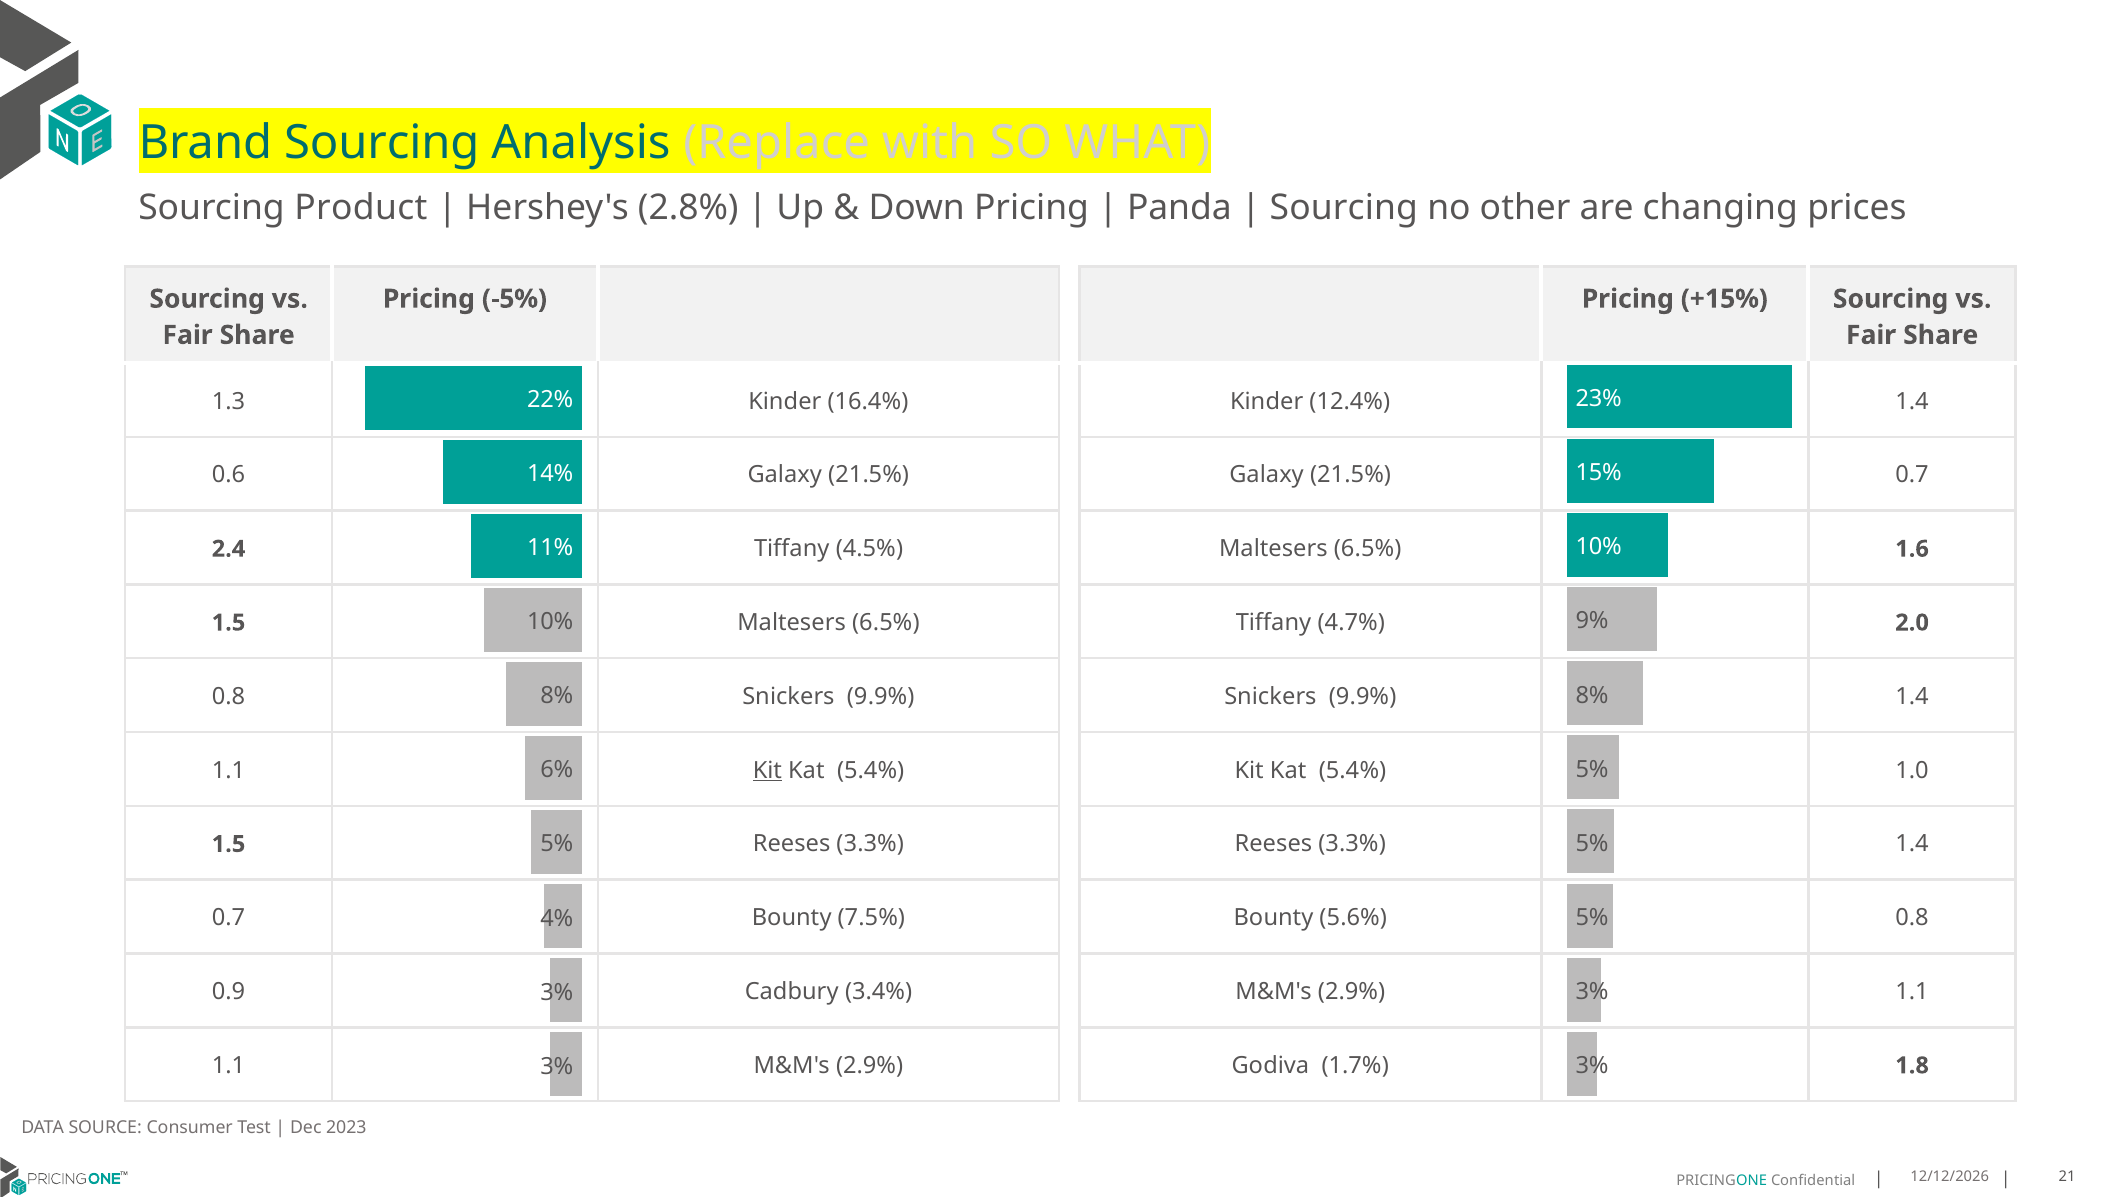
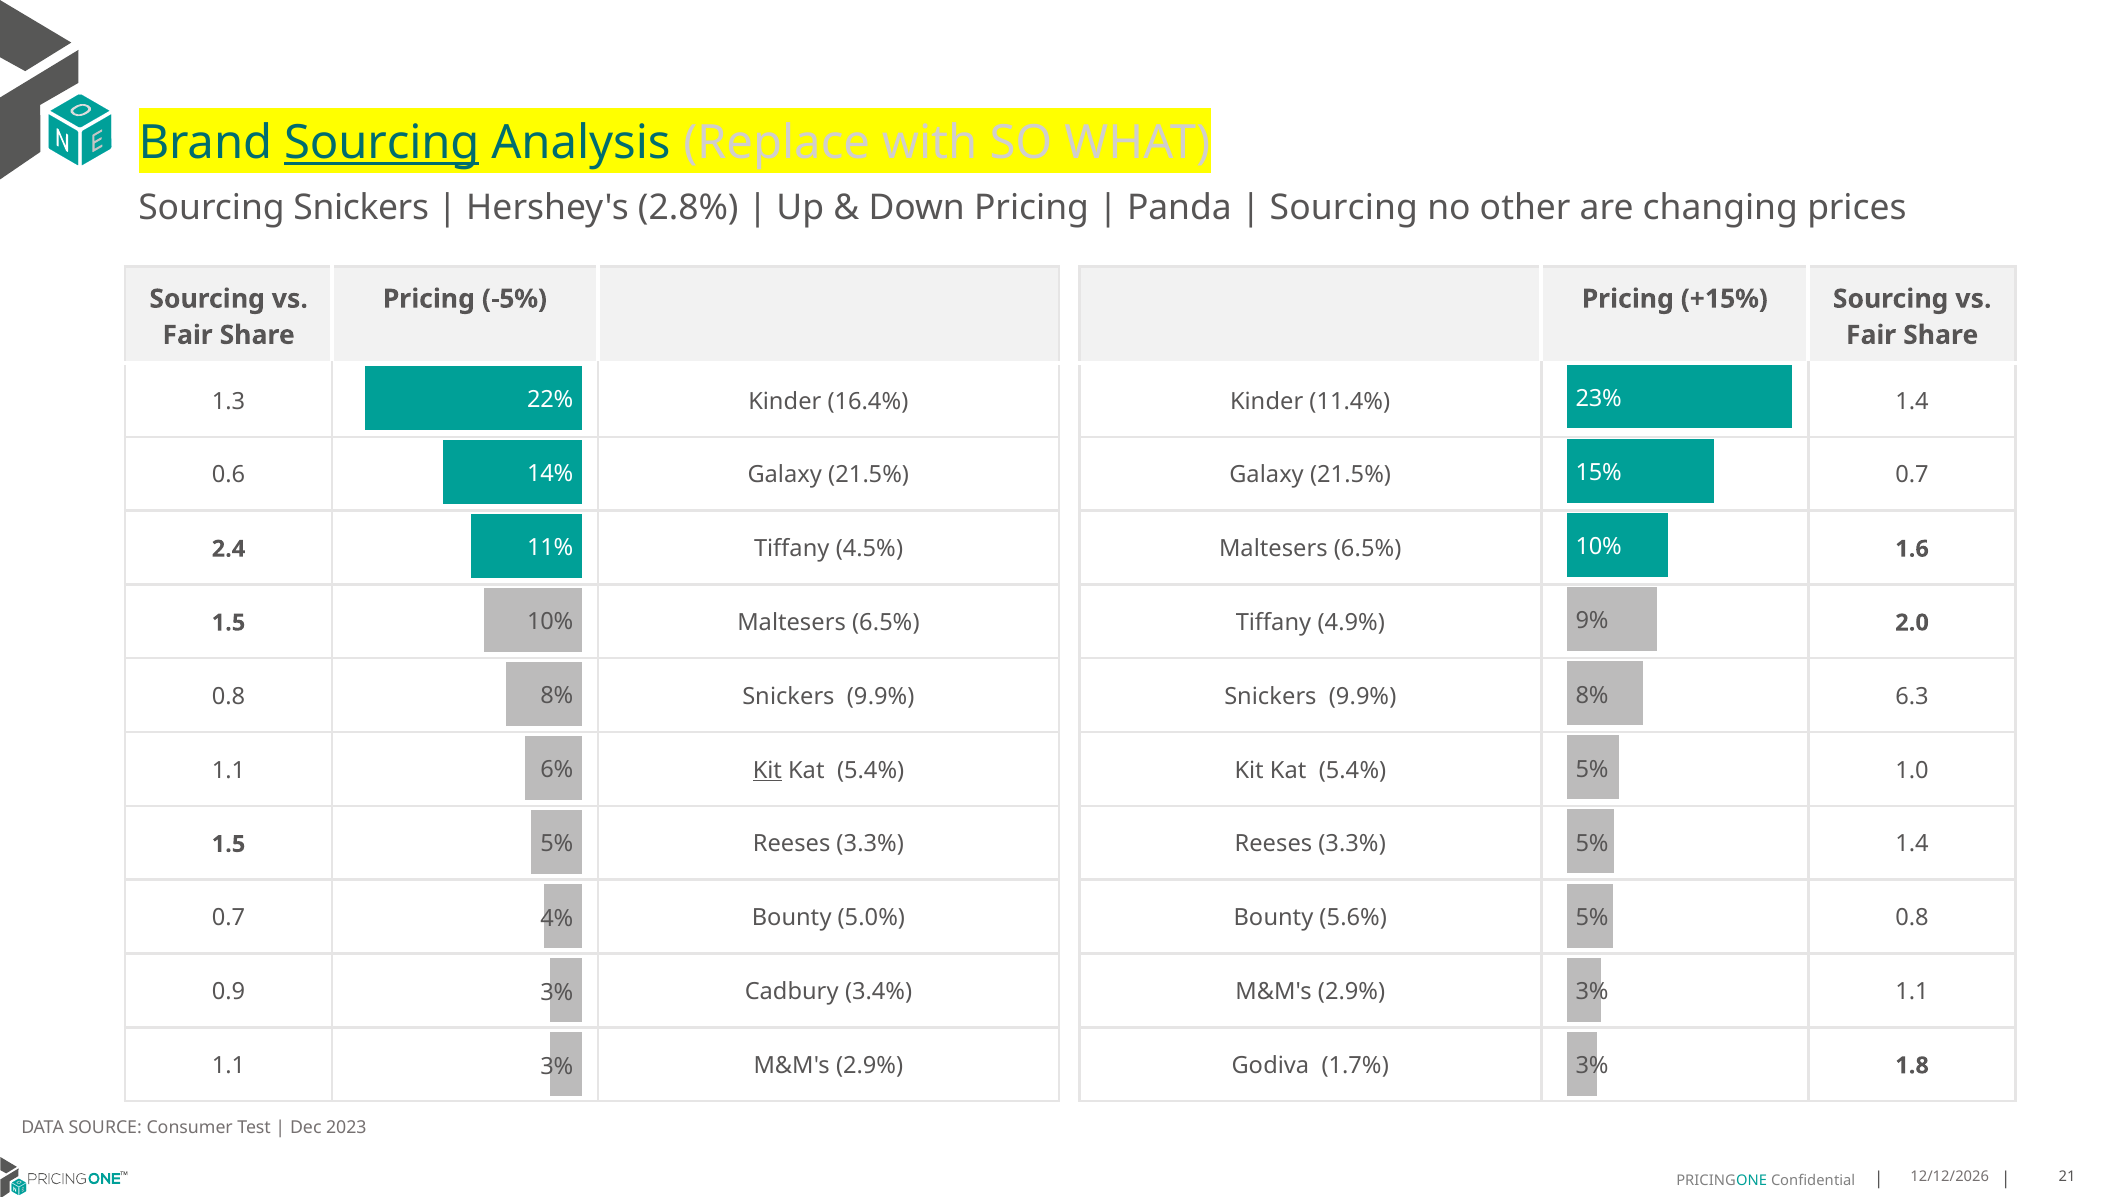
Sourcing underline: none -> present (382, 143)
Sourcing Product: Product -> Snickers (361, 207)
12.4%: 12.4% -> 11.4% (1350, 401)
4.7%: 4.7% -> 4.9% (1351, 623)
9.9% 1.4: 1.4 -> 6.3 (1912, 697)
7.5%: 7.5% -> 5.0% (871, 918)
